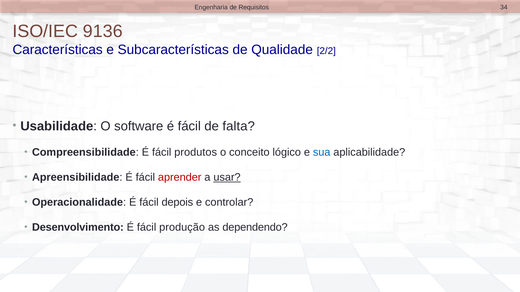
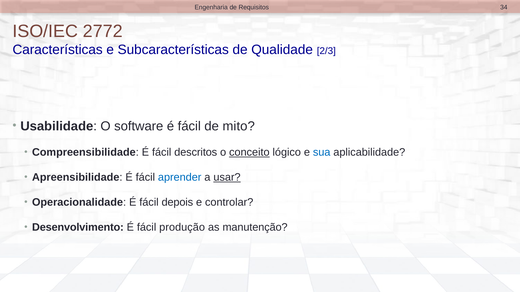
9136: 9136 -> 2772 (103, 31)
2/2: 2/2 -> 2/3 (326, 51)
falta: falta -> mito (239, 126)
produtos: produtos -> descritos (196, 152)
conceito underline: none -> present (249, 152)
aprender colour: red -> blue (180, 178)
dependendo: dependendo -> manutenção (255, 228)
